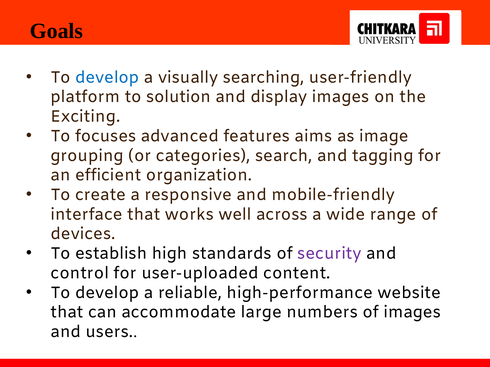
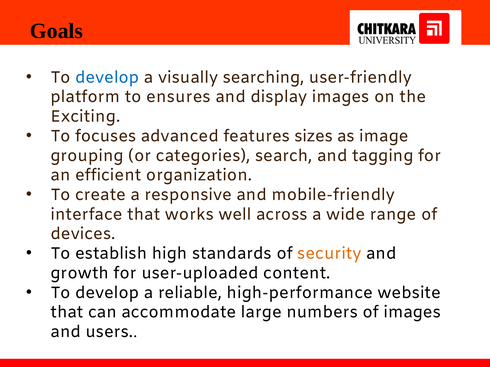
solution: solution -> ensures (179, 97)
aims: aims -> sizes (314, 136)
security colour: purple -> orange (329, 254)
control: control -> growth (80, 273)
